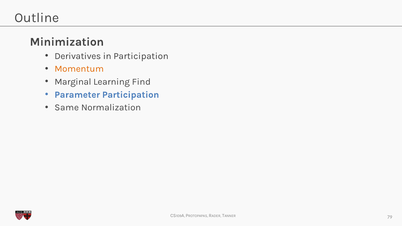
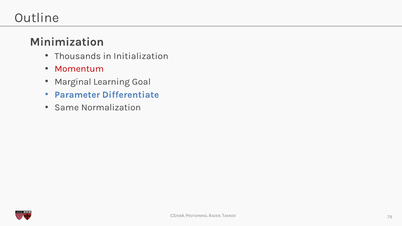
Derivatives: Derivatives -> Thousands (78, 56)
in Participation: Participation -> Initialization (141, 56)
Momentum colour: orange -> red (79, 69)
Find: Find -> Goal (141, 82)
Parameter Participation: Participation -> Differentiate (131, 95)
